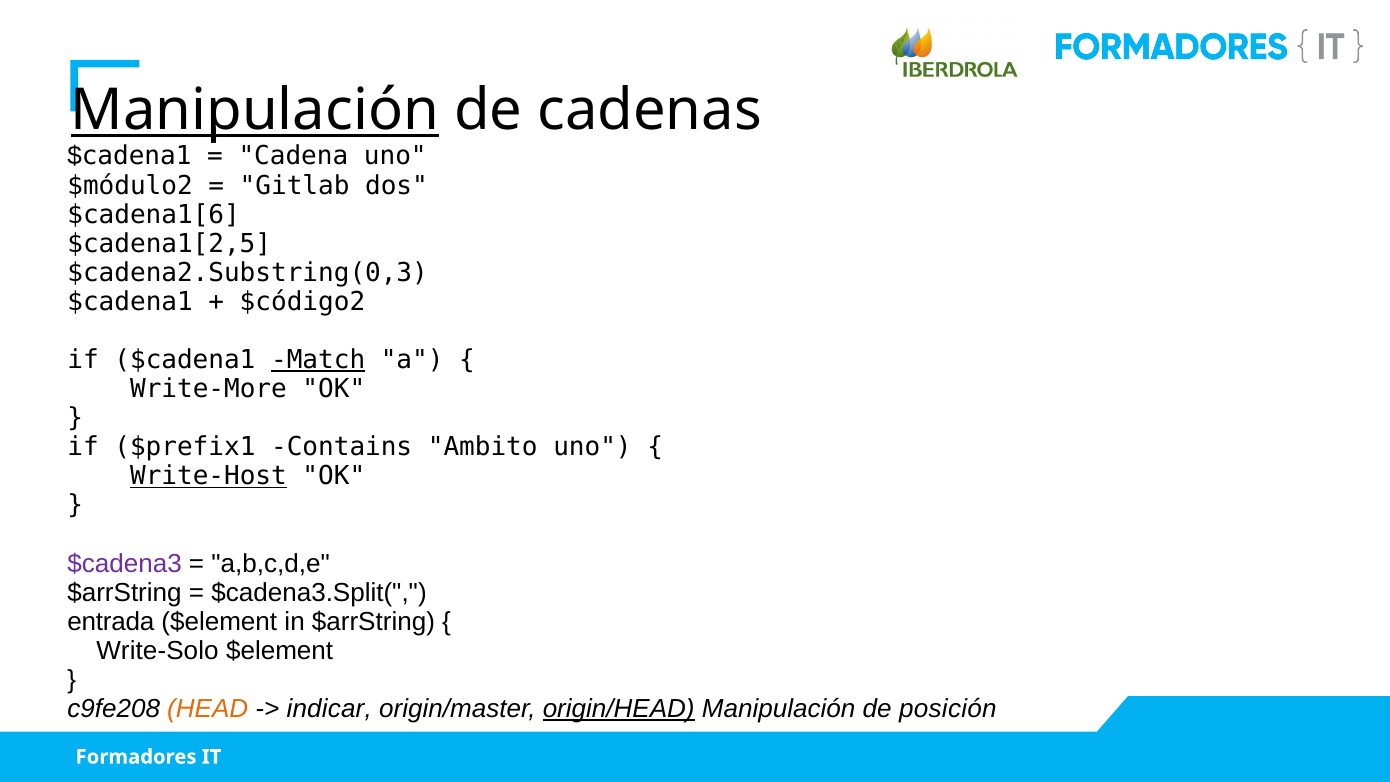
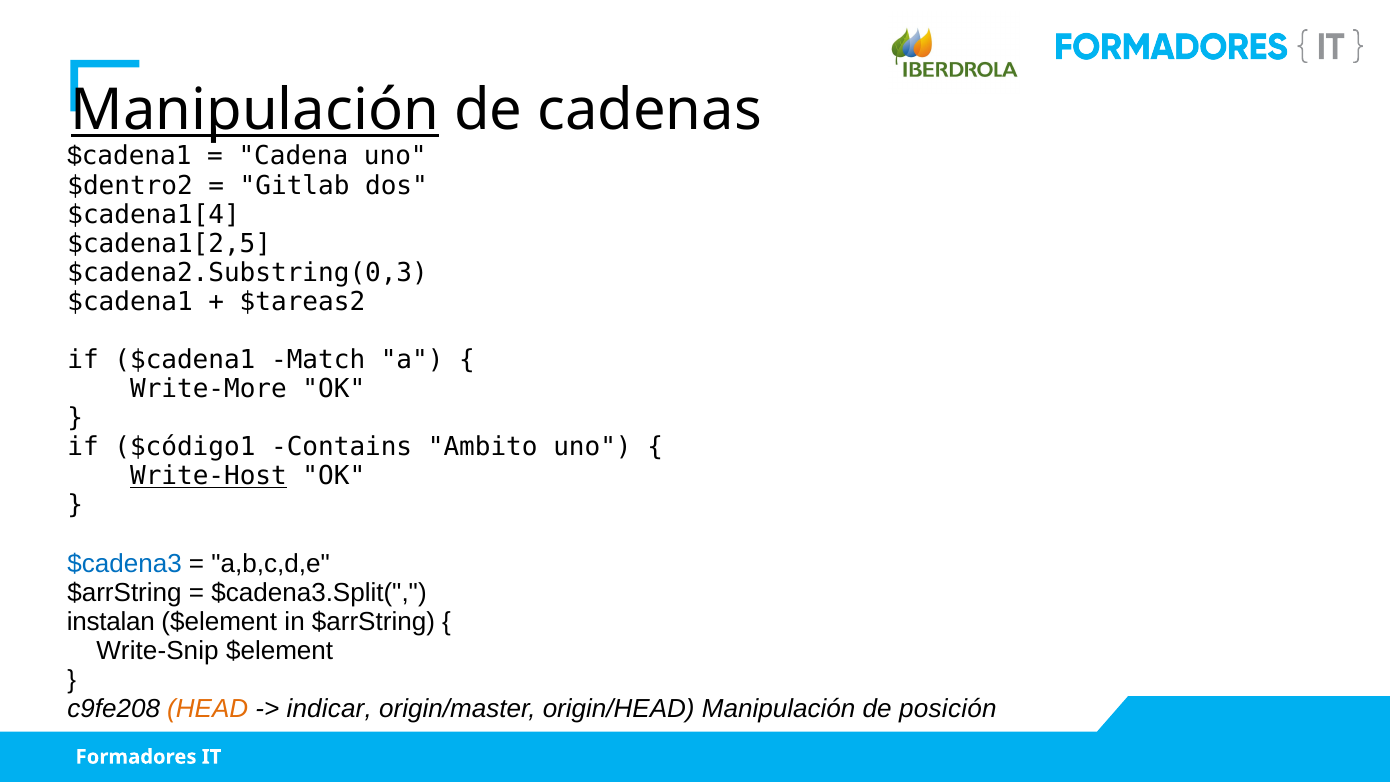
$módulo2: $módulo2 -> $dentro2 (130, 185)
$cadena1[6: $cadena1[6 -> $cadena1[4 (154, 215)
$código2: $código2 -> $tareas2 (302, 302)
Match underline: present -> none (318, 360)
$prefix1: $prefix1 -> $código1 (185, 447)
$cadena3 colour: purple -> blue (125, 563)
entrada: entrada -> instalan (111, 622)
Write-Solo: Write-Solo -> Write-Snip (158, 651)
origin/HEAD underline: present -> none (619, 709)
